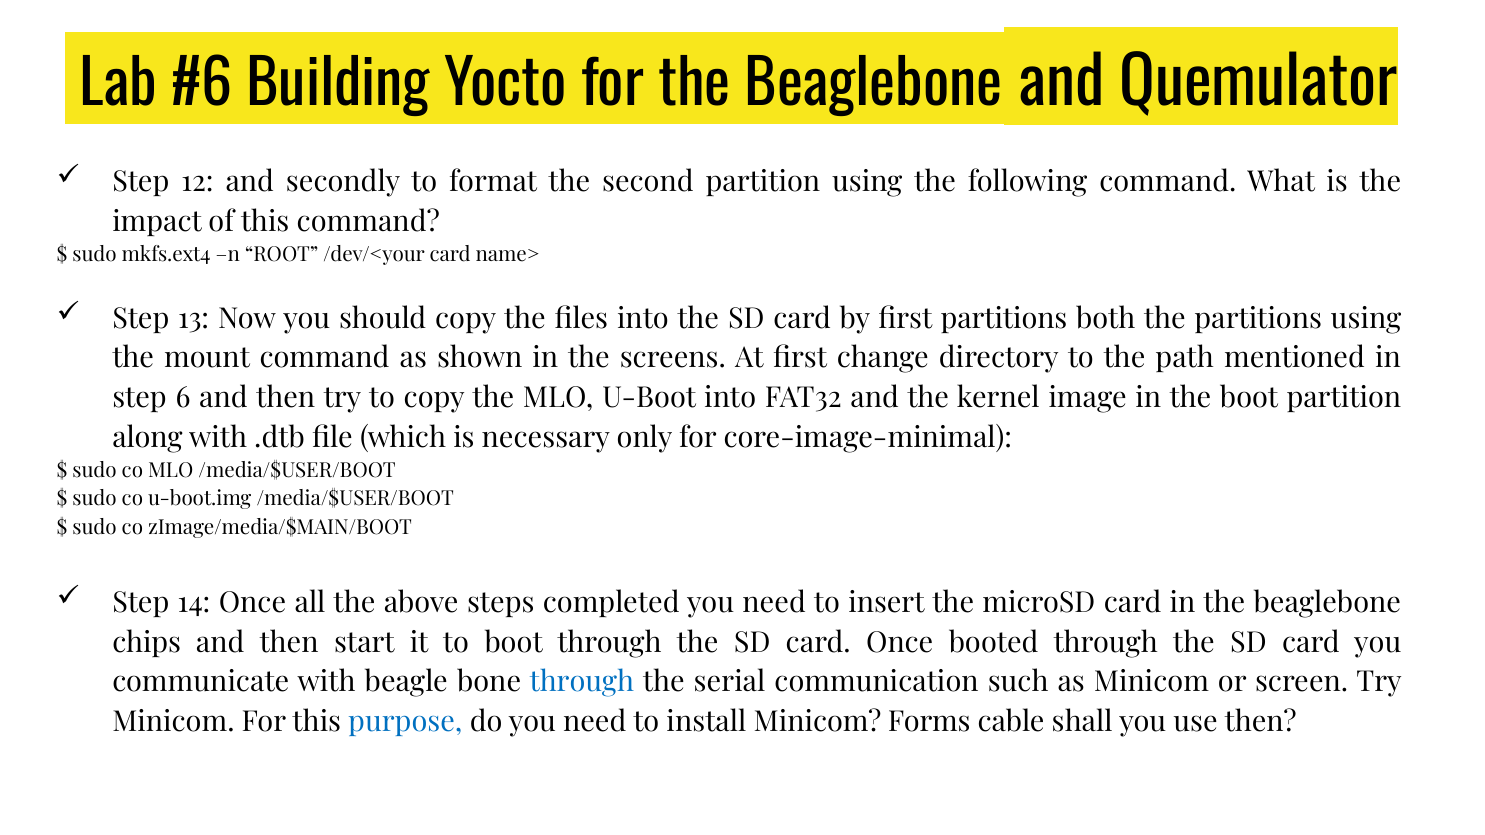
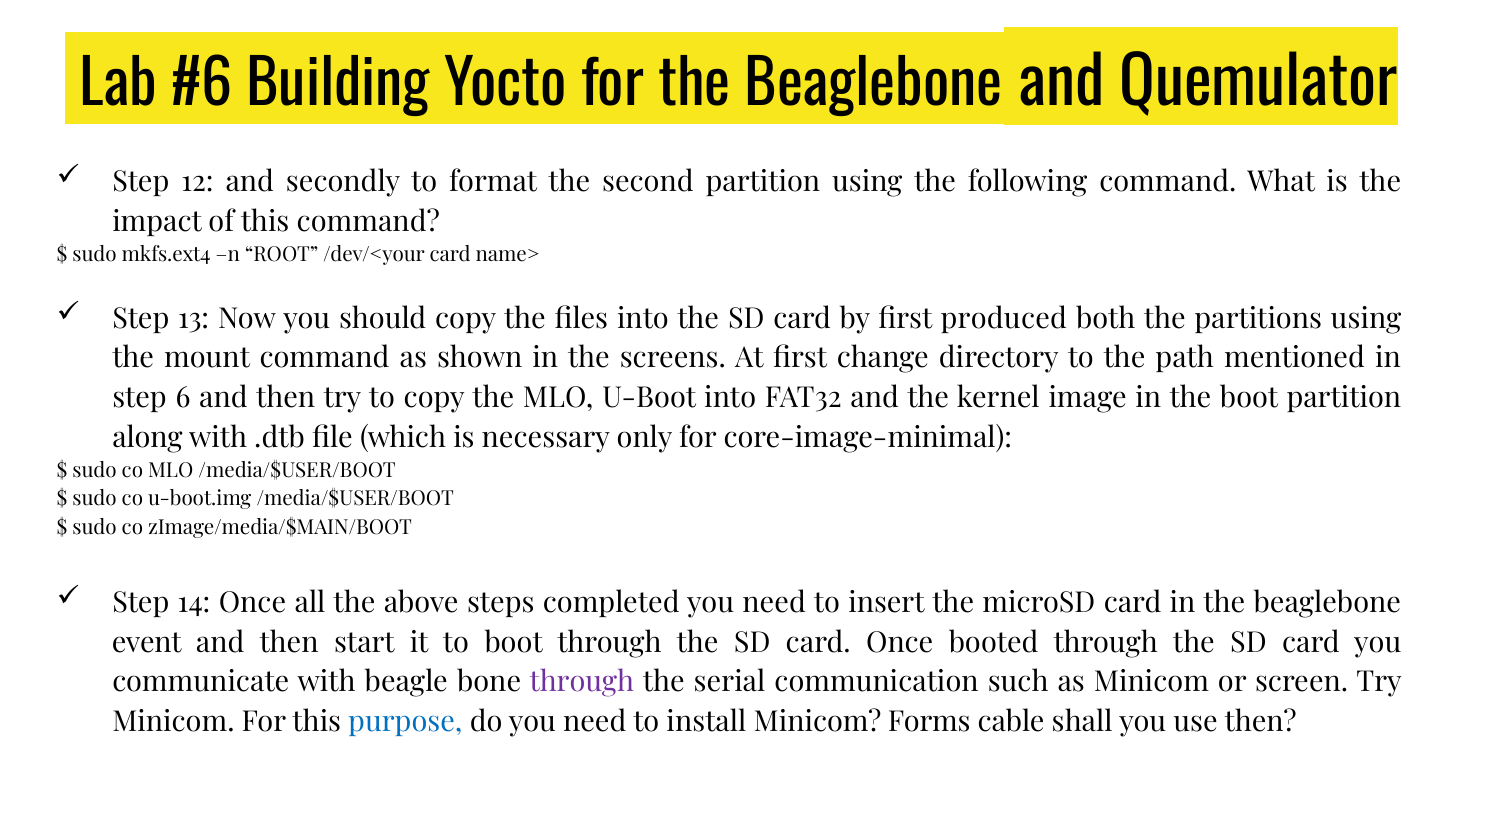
first partitions: partitions -> produced (1004, 319)
chips: chips -> event (147, 643)
through colour: blue -> purple (582, 683)
